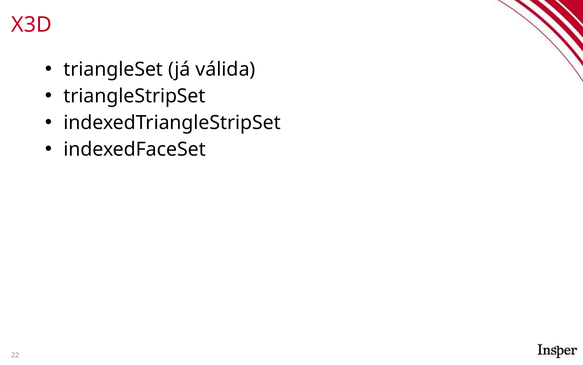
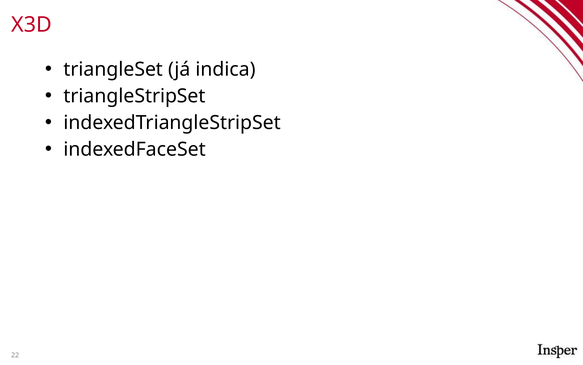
válida: válida -> indica (226, 69)
